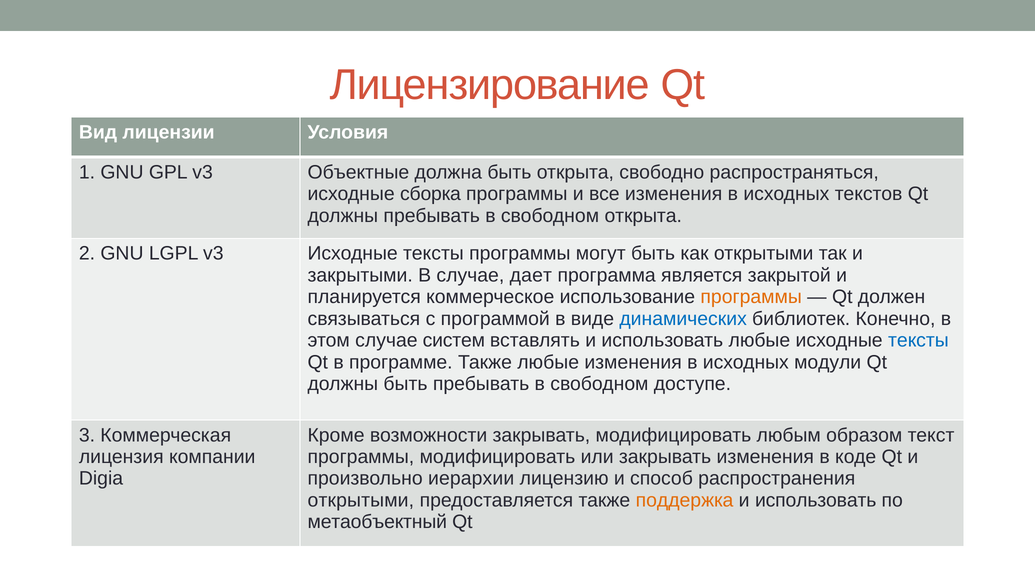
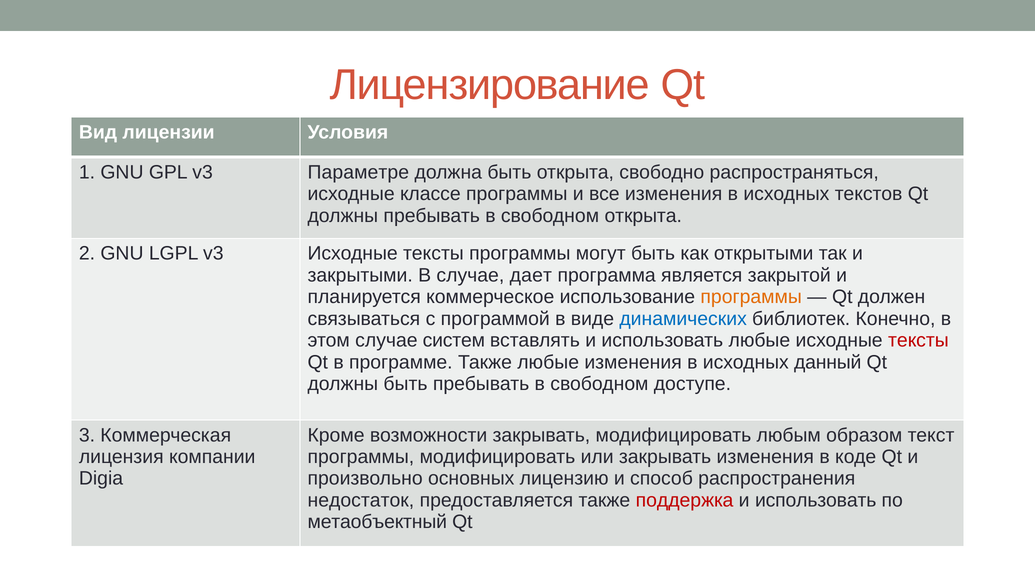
Объектные: Объектные -> Параметре (358, 172)
сборка: сборка -> классе (430, 194)
тексты colour: blue -> red (918, 341)
модули: модули -> данный (828, 362)
иерархии: иерархии -> основных (471, 479)
открытыми: открытыми -> недостаток (361, 500)
поддержка colour: orange -> red (685, 500)
